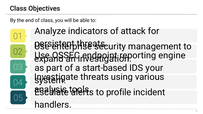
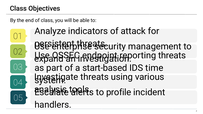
reporting engine: engine -> threats (172, 56)
your: your -> time (154, 68)
